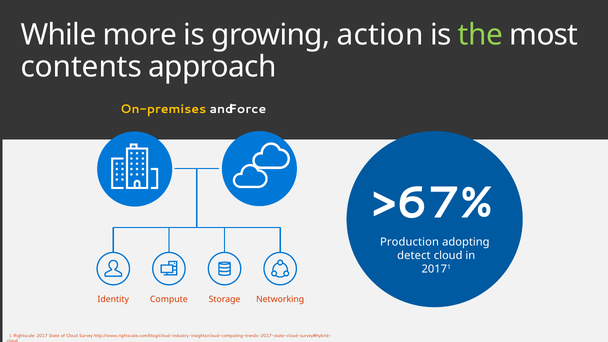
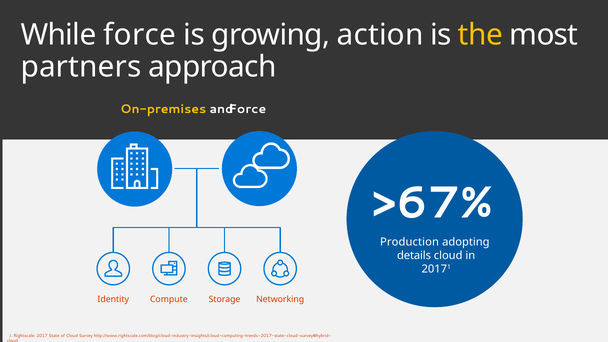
While more: more -> force (140, 35)
the colour: light green -> yellow (481, 35)
contents: contents -> partners (81, 67)
detect: detect -> details (414, 256)
